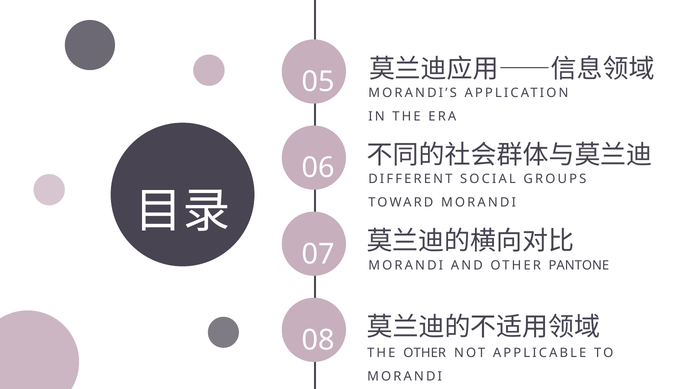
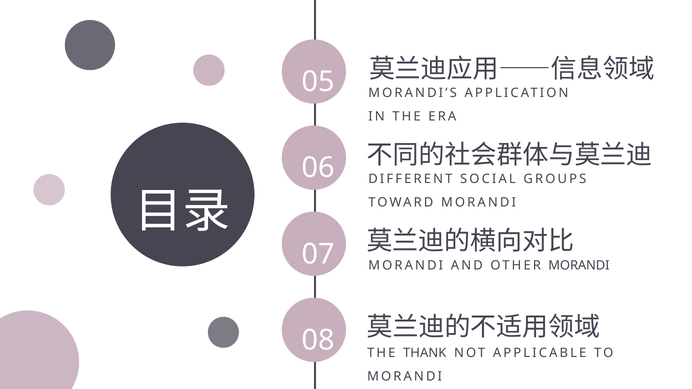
OTHER PANTONE: PANTONE -> MORANDI (579, 265)
THE OTHER: OTHER -> THANK (425, 353)
